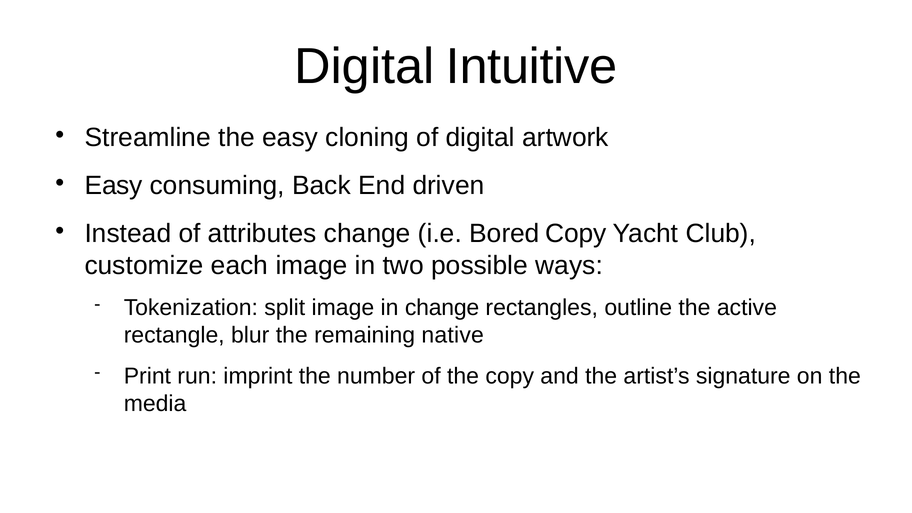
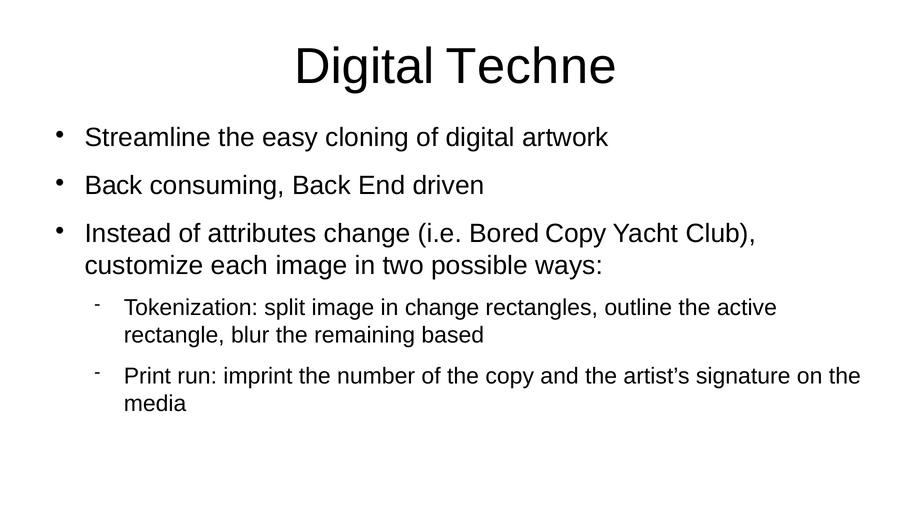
Intuitive: Intuitive -> Techne (531, 67)
Easy: Easy -> Back (114, 186)
native: native -> based (453, 335)
